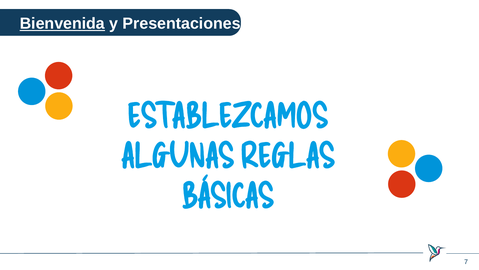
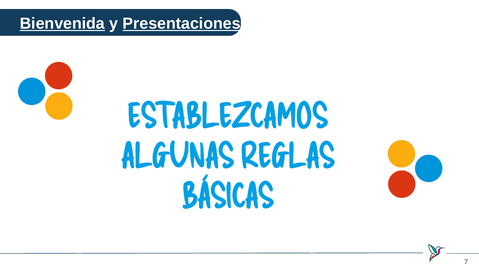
Presentaciones underline: none -> present (182, 23)
